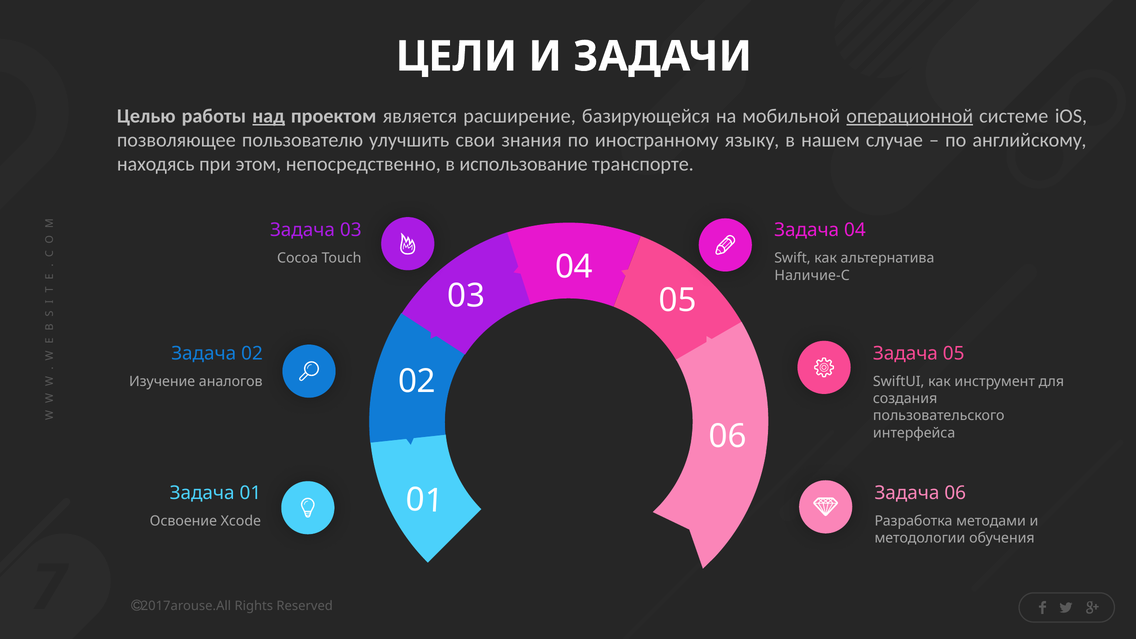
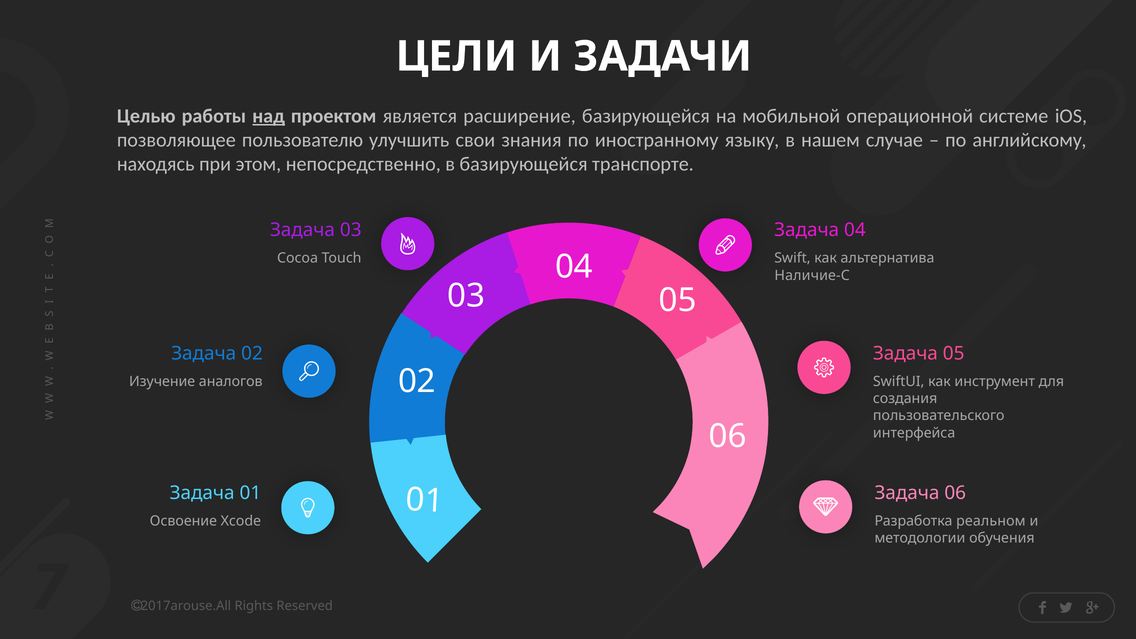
операционной underline: present -> none (910, 116)
в использование: использование -> базирующейся (524, 164)
методами: методами -> реальном (991, 521)
